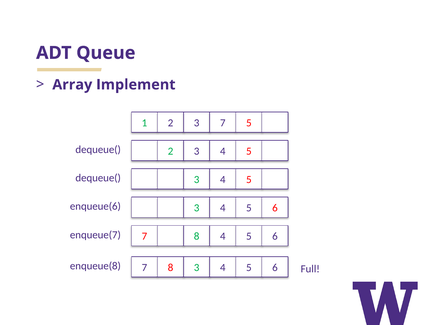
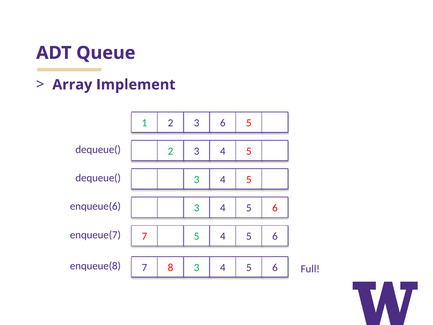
3 7: 7 -> 6 (223, 123)
enqueue(7 7 8: 8 -> 5 (197, 236)
